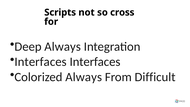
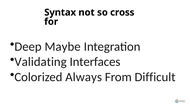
Scripts: Scripts -> Syntax (60, 12)
Deep Always: Always -> Maybe (63, 47)
Interfaces: Interfaces -> Validating (41, 62)
